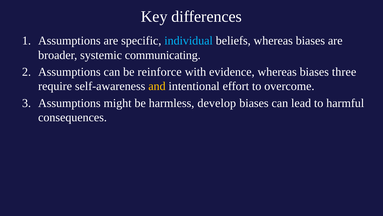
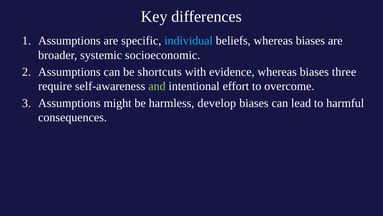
communicating: communicating -> socioeconomic (163, 55)
reinforce: reinforce -> shortcuts (160, 72)
and colour: yellow -> light green (157, 86)
